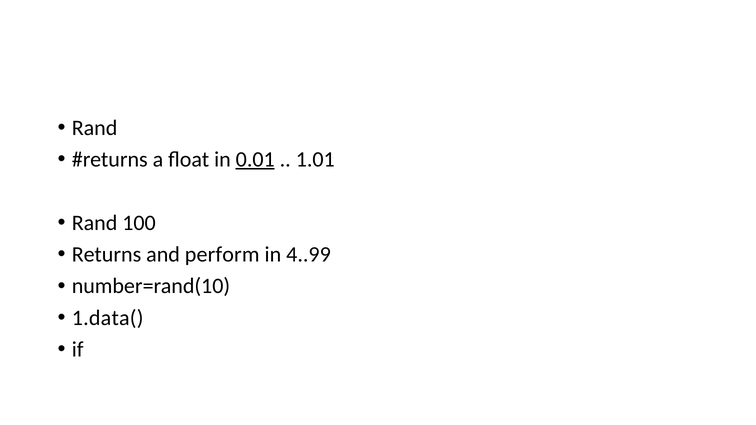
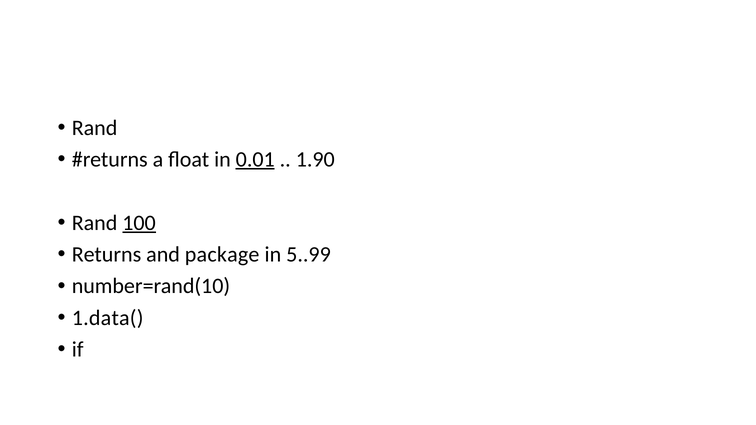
1.01: 1.01 -> 1.90 (315, 160)
100 underline: none -> present (139, 223)
perform: perform -> package (222, 255)
4..99: 4..99 -> 5..99 (309, 255)
